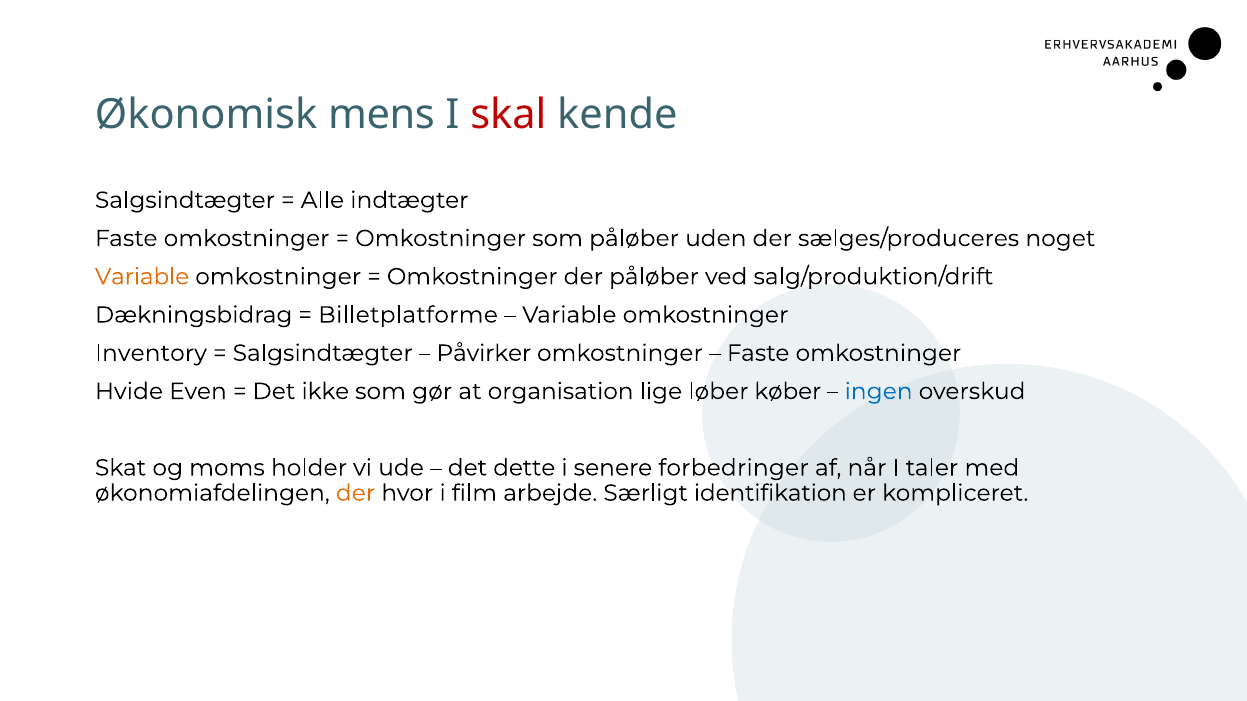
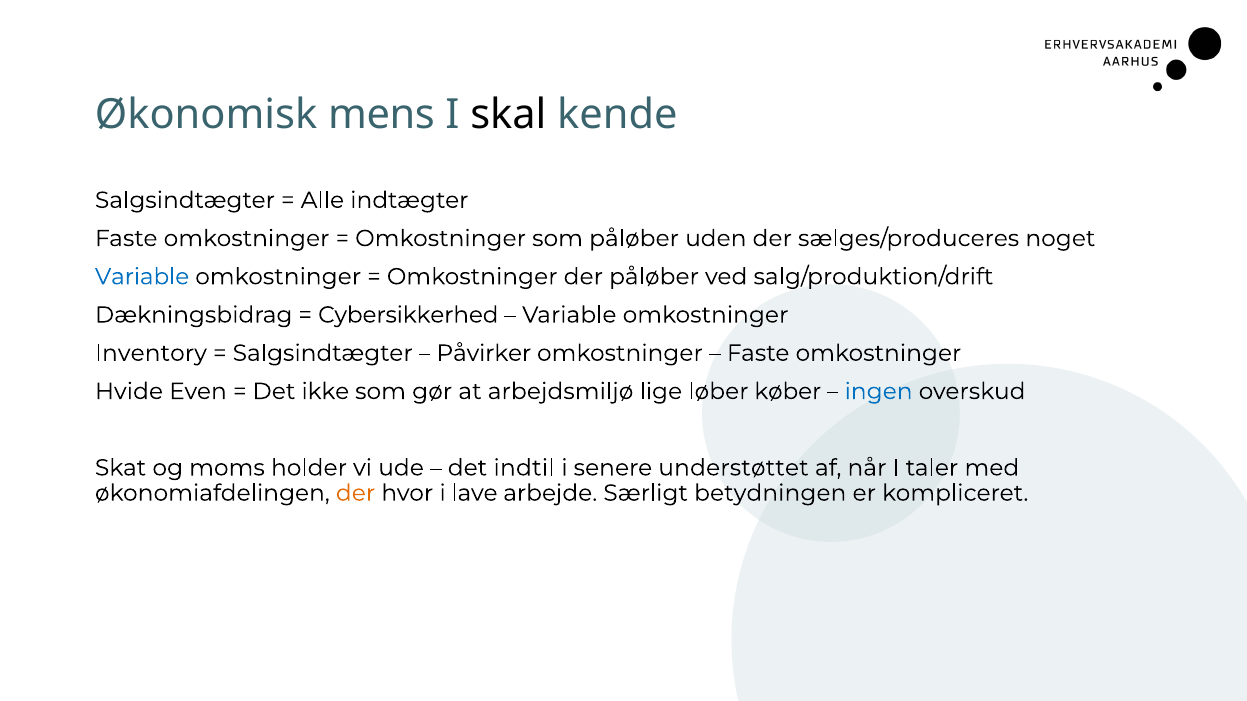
skal colour: red -> black (508, 115)
Variable colour: orange -> blue (142, 277)
Billetplatforme: Billetplatforme -> Cybersikkerhed (408, 315)
organisation: organisation -> arbejdsmiljø (561, 392)
dette: dette -> indtil (524, 468)
forbedringer: forbedringer -> understøttet (733, 468)
film: film -> lave (475, 493)
identifikation: identifikation -> betydningen (770, 493)
